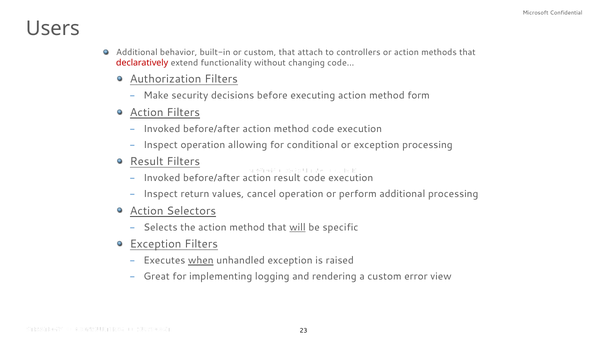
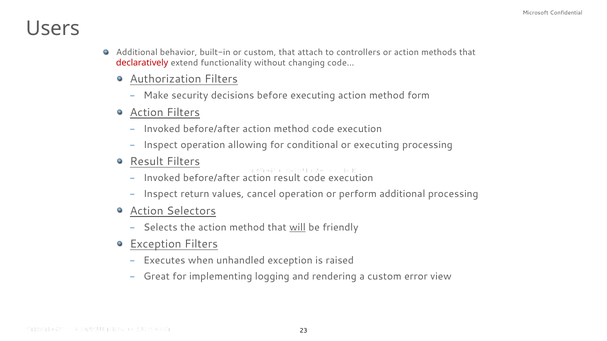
or exception: exception -> executing (377, 145)
specific: specific -> friendly (340, 228)
when underline: present -> none (201, 261)
